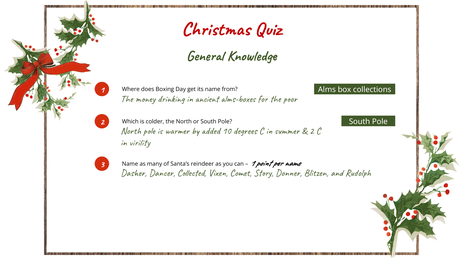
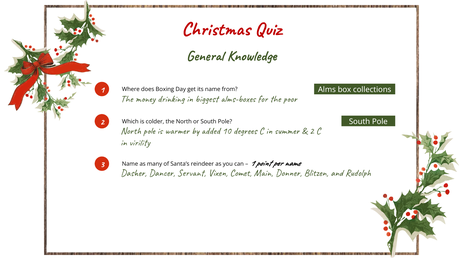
ancient: ancient -> biggest (207, 99)
Collected: Collected -> Servant (192, 173)
Story: Story -> Main (263, 173)
